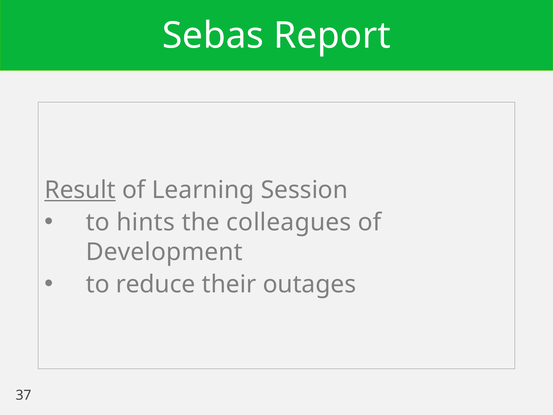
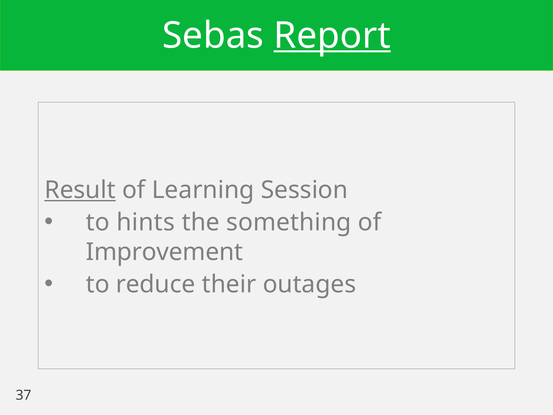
Report underline: none -> present (332, 35)
colleagues: colleagues -> something (289, 222)
Development: Development -> Improvement (164, 252)
